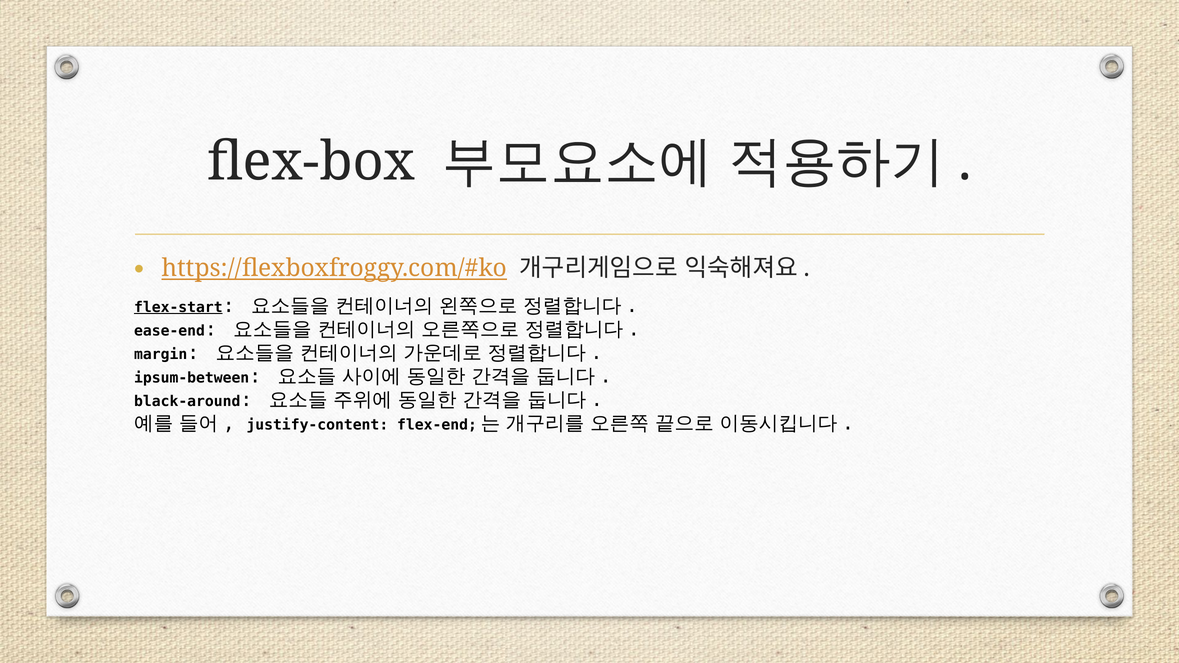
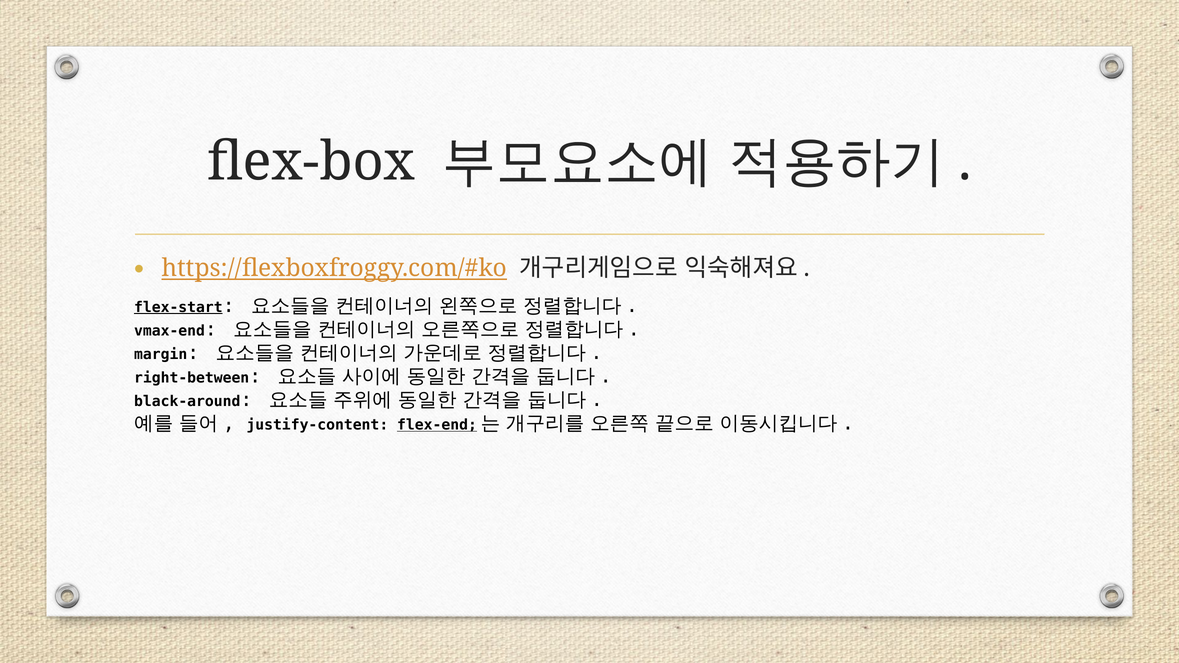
ease-end: ease-end -> vmax-end (170, 331)
ipsum-between: ipsum-between -> right-between (192, 378)
flex-end underline: none -> present (437, 425)
